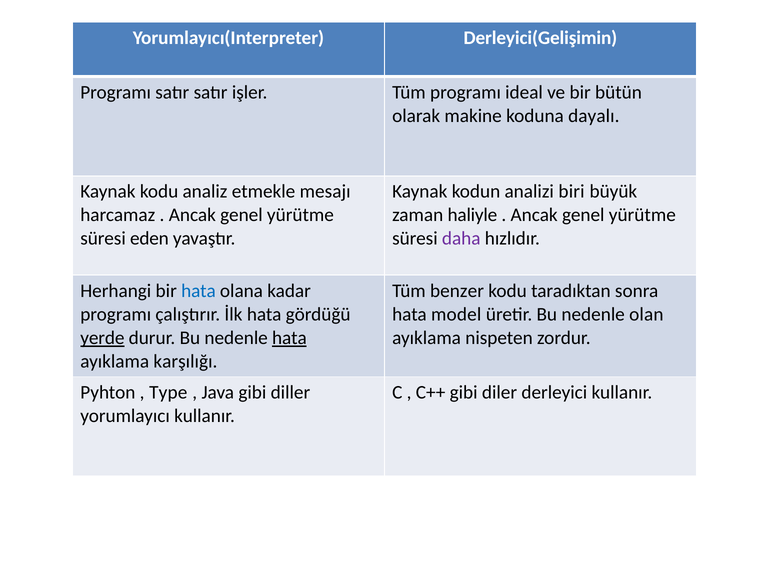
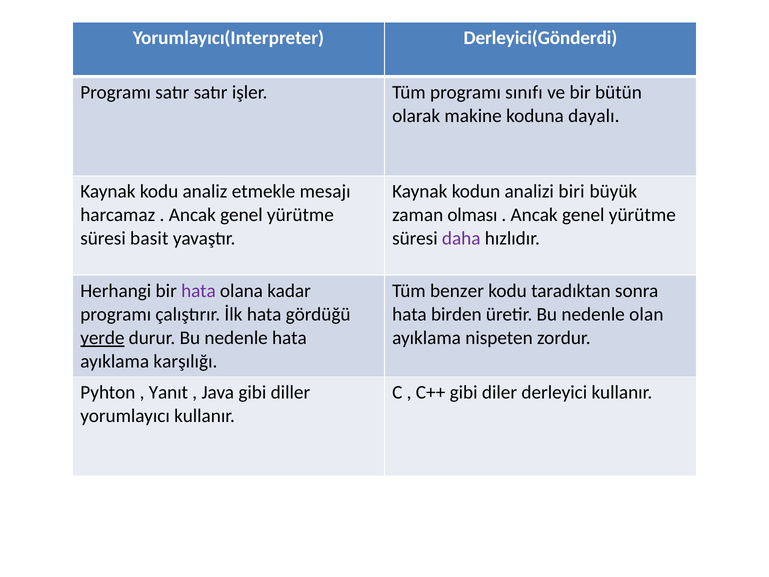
Derleyici(Gelişimin: Derleyici(Gelişimin -> Derleyici(Gönderdi (540, 38)
ideal: ideal -> sınıfı (524, 92)
haliyle: haliyle -> olması (472, 215)
eden: eden -> basit (149, 238)
hata colour: blue -> purple (198, 291)
model: model -> birden (456, 314)
hata underline: present -> none (289, 338)
Type: Type -> Yanıt (168, 392)
